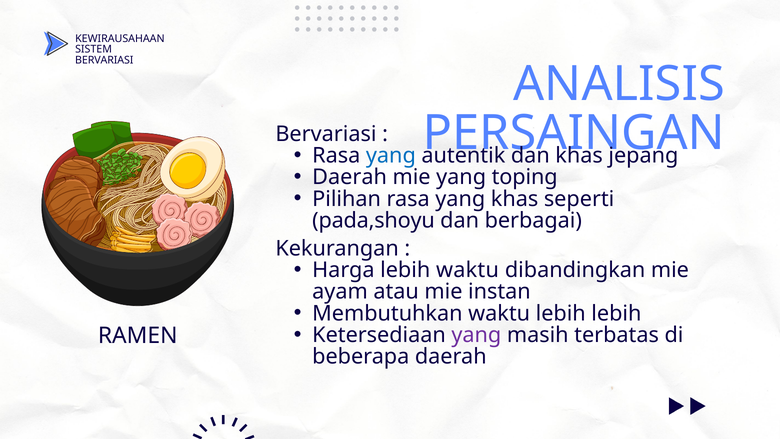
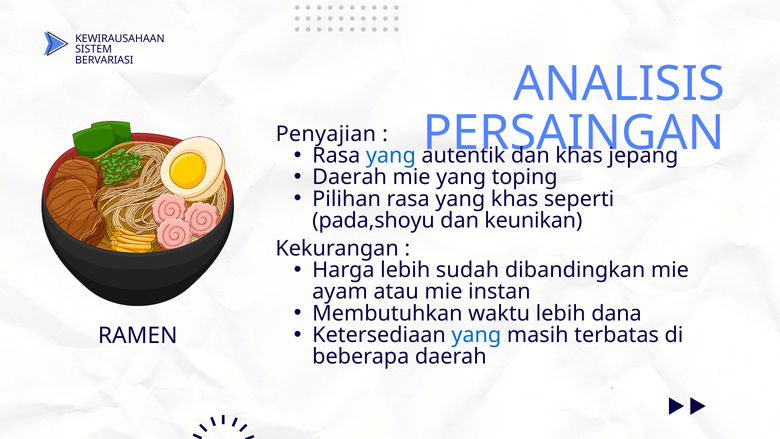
Bervariasi: Bervariasi -> Penyajian (326, 134)
berbagai: berbagai -> keunikan (533, 221)
lebih waktu: waktu -> sudah (468, 270)
lebih lebih: lebih -> dana (616, 313)
yang colour: purple -> blue (476, 335)
